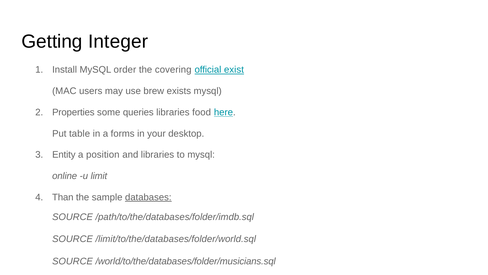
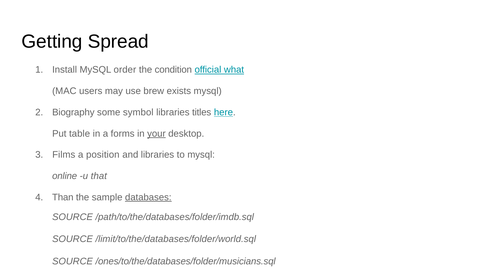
Integer: Integer -> Spread (118, 41)
covering: covering -> condition (173, 70)
exist: exist -> what (234, 70)
Properties: Properties -> Biography (73, 112)
queries: queries -> symbol (138, 112)
food: food -> titles (202, 112)
your underline: none -> present (156, 133)
Entity: Entity -> Films (64, 155)
limit: limit -> that (99, 176)
/world/to/the/databases/folder/musicians.sql: /world/to/the/databases/folder/musicians.sql -> /ones/to/the/databases/folder/musicians.sql (186, 261)
